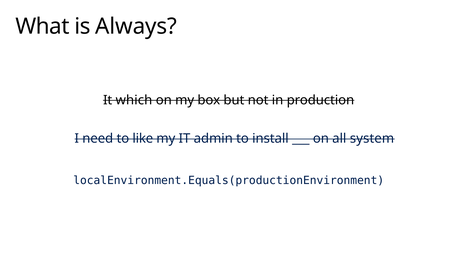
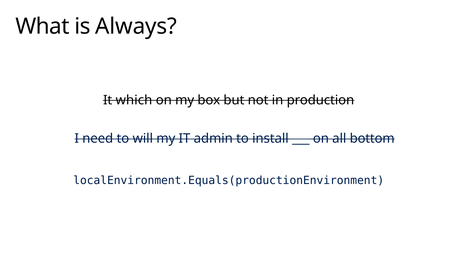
like: like -> will (143, 138)
system: system -> bottom (372, 138)
